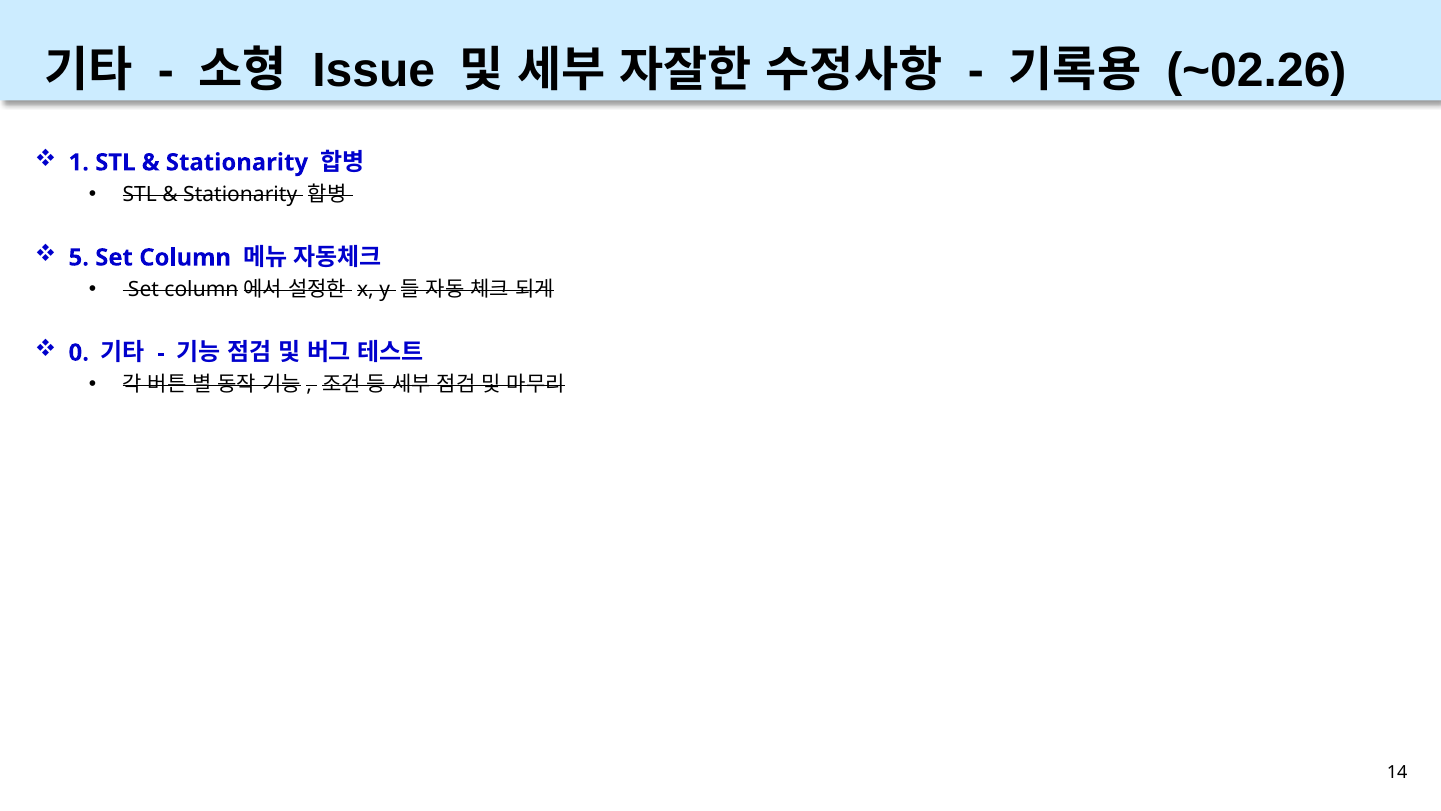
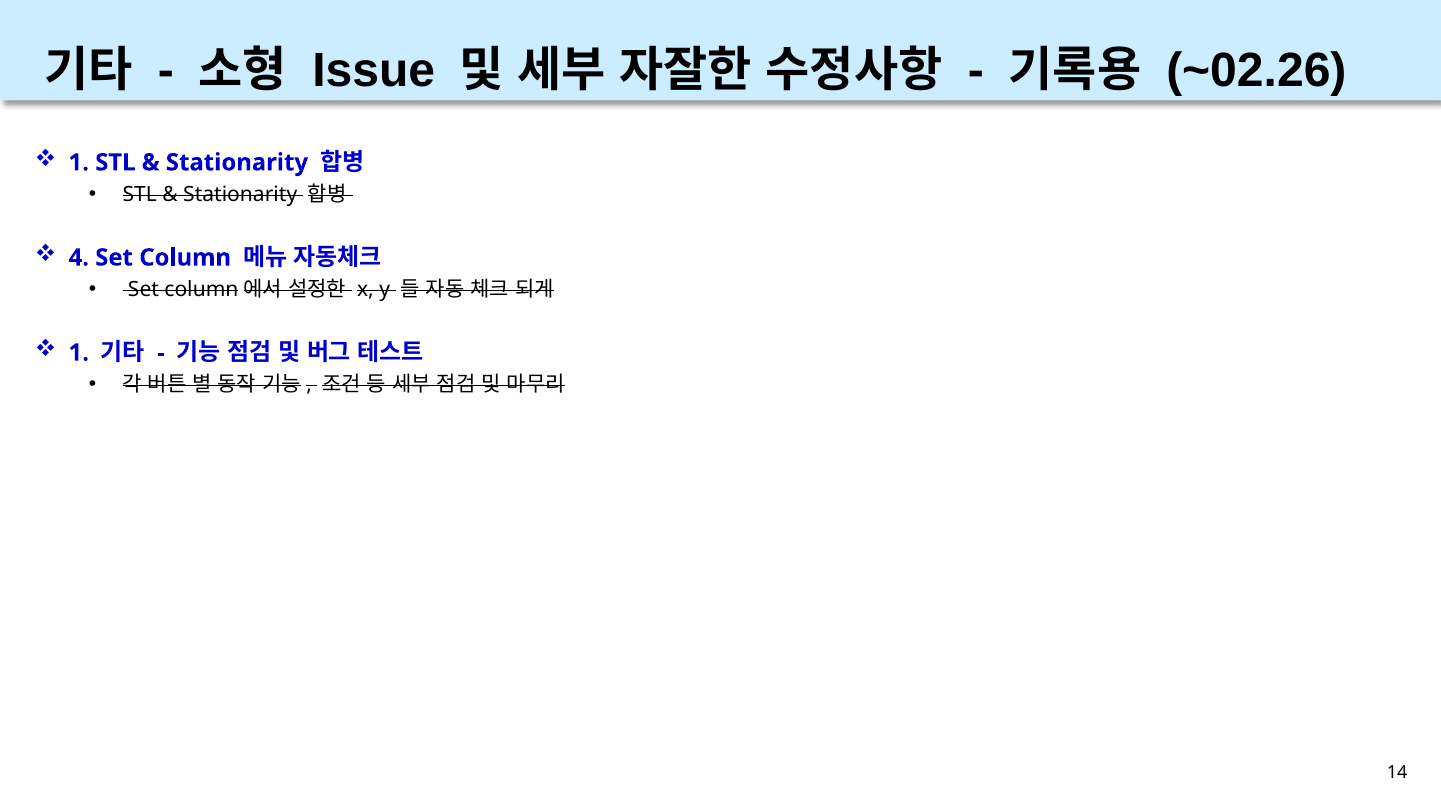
5: 5 -> 4 (79, 257)
0: 0 -> 1 (79, 353)
